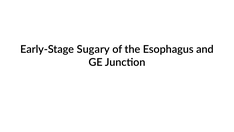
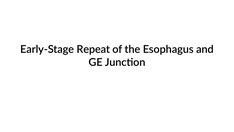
Sugary: Sugary -> Repeat (93, 49)
